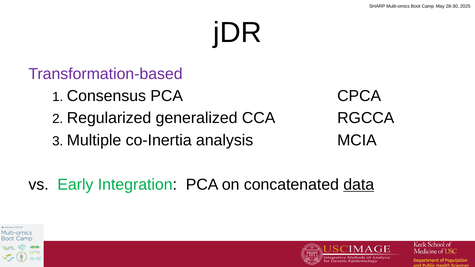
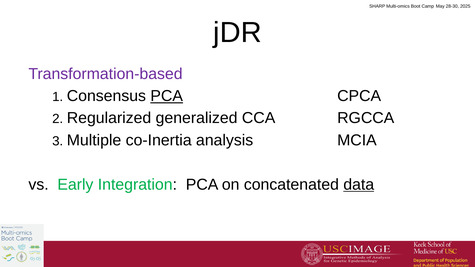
PCA underline: none -> present (167, 96)
